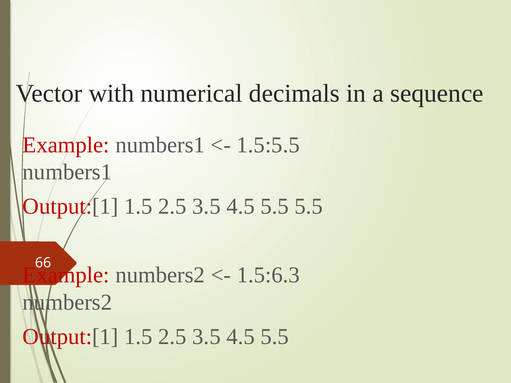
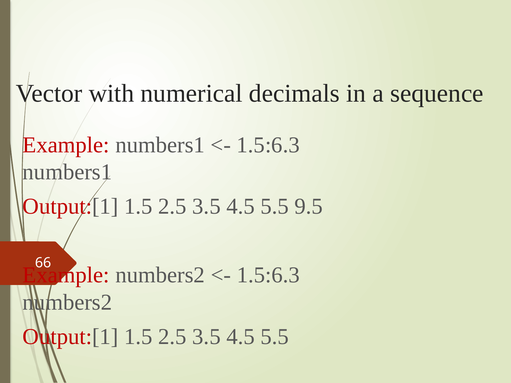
1.5:5.5: 1.5:5.5 -> 1.5:6.3 (268, 145)
5.5 5.5: 5.5 -> 9.5 (309, 207)
